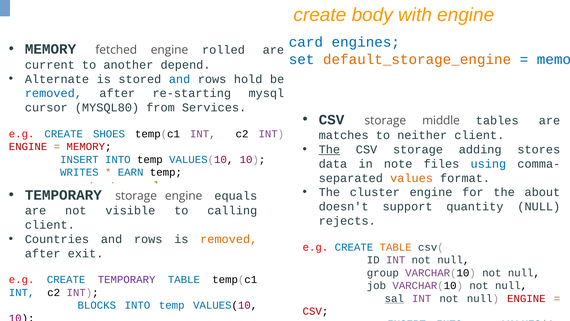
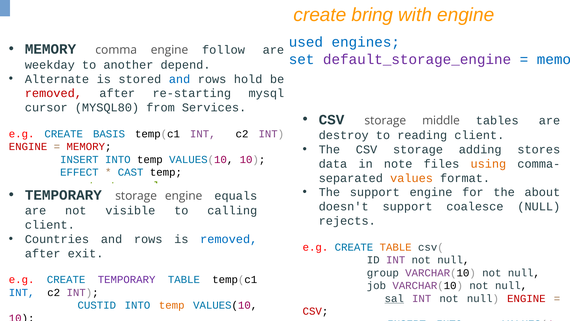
body: body -> bring (372, 15)
card: card -> used (306, 42)
fetched: fetched -> comma (116, 50)
rolled: rolled -> follow (223, 50)
default_storage_engine colour: orange -> purple (417, 59)
current: current -> weekday (50, 65)
removed colour: blue -> red (53, 93)
SHOES: SHOES -> BASIS (109, 134)
matches: matches -> destroy (344, 135)
neither: neither -> reading (422, 135)
The underline: present -> none (329, 149)
using colour: blue -> orange (488, 164)
WRITES: WRITES -> EFFECT (79, 172)
EARN: EARN -> CAST (131, 172)
The cluster: cluster -> support (375, 192)
quantity: quantity -> coalesce (475, 206)
removed colour: orange -> blue (229, 239)
BLOCKS: BLOCKS -> CUSTID (97, 305)
temp colour: blue -> orange (172, 305)
